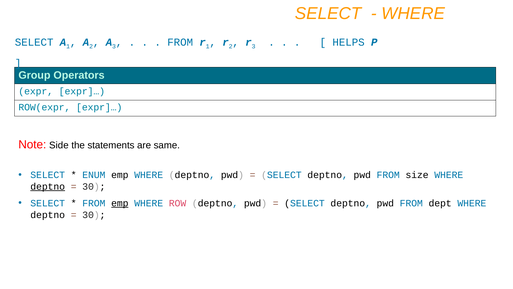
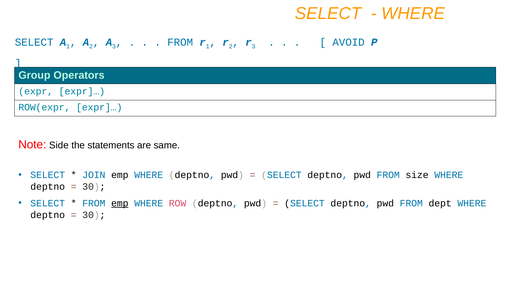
HELPS: HELPS -> AVOID (349, 42)
ENUM: ENUM -> JOIN (94, 175)
deptno underline: present -> none (48, 186)
